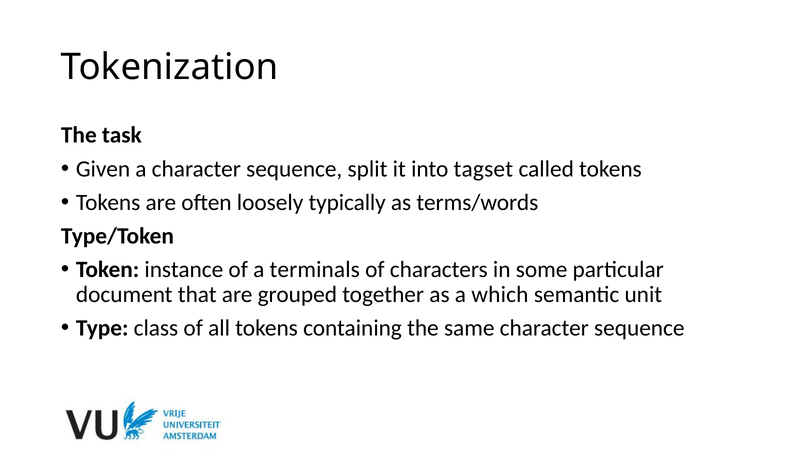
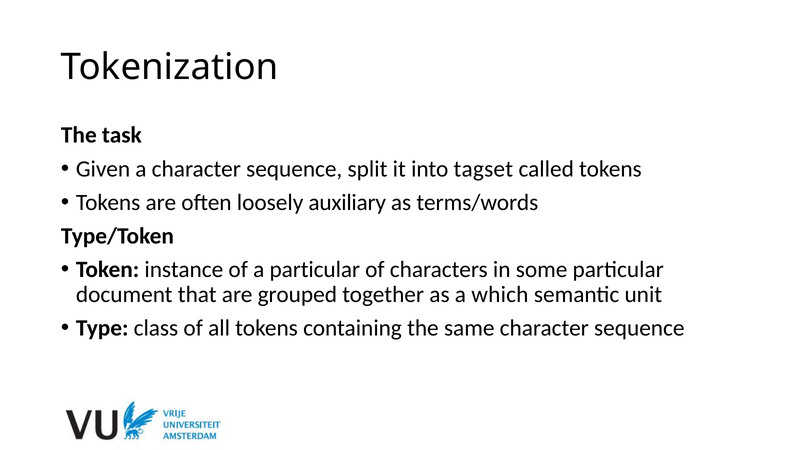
typically: typically -> auxiliary (347, 202)
a terminals: terminals -> particular (315, 269)
